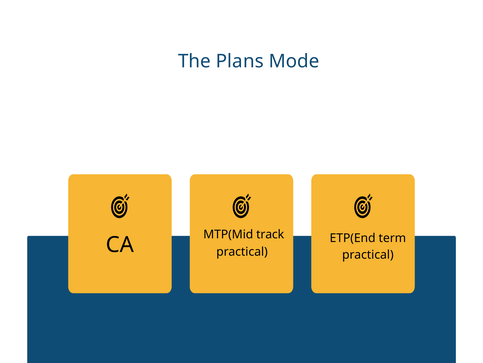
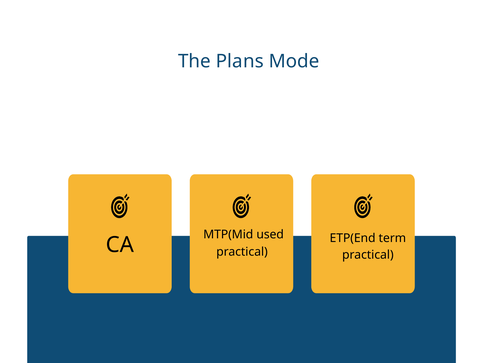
track: track -> used (270, 234)
